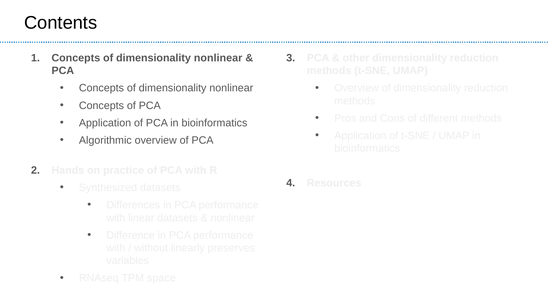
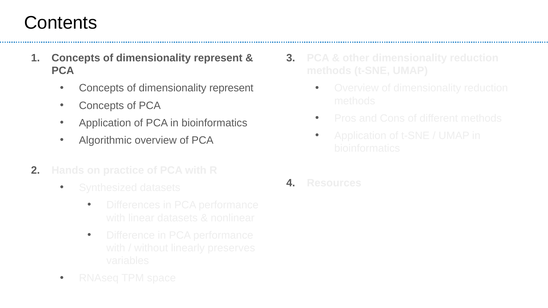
nonlinear: nonlinear -> represent (218, 58)
nonlinear: nonlinear -> represent (231, 88)
